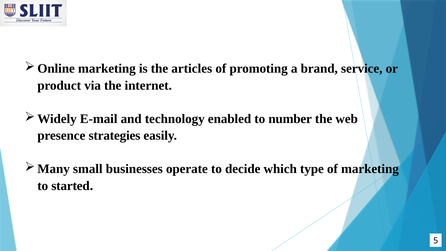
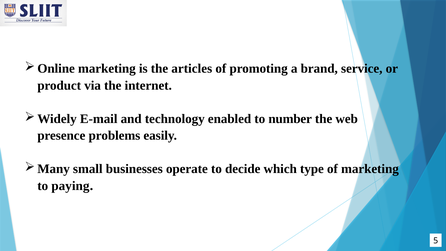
strategies: strategies -> problems (114, 135)
started: started -> paying (70, 186)
